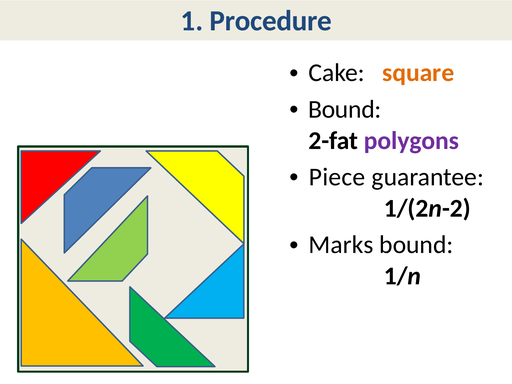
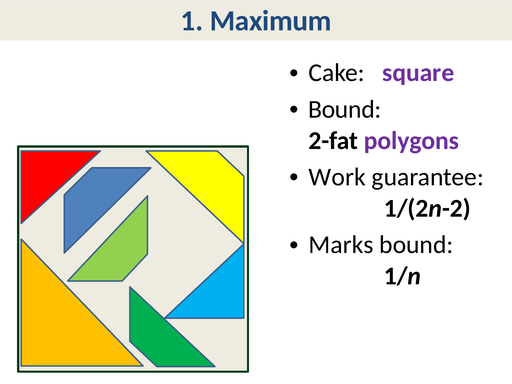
Procedure: Procedure -> Maximum (271, 21)
square colour: orange -> purple (418, 73)
Piece: Piece -> Work (337, 177)
